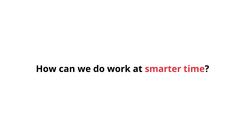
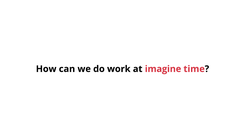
smarter: smarter -> imagine (163, 69)
